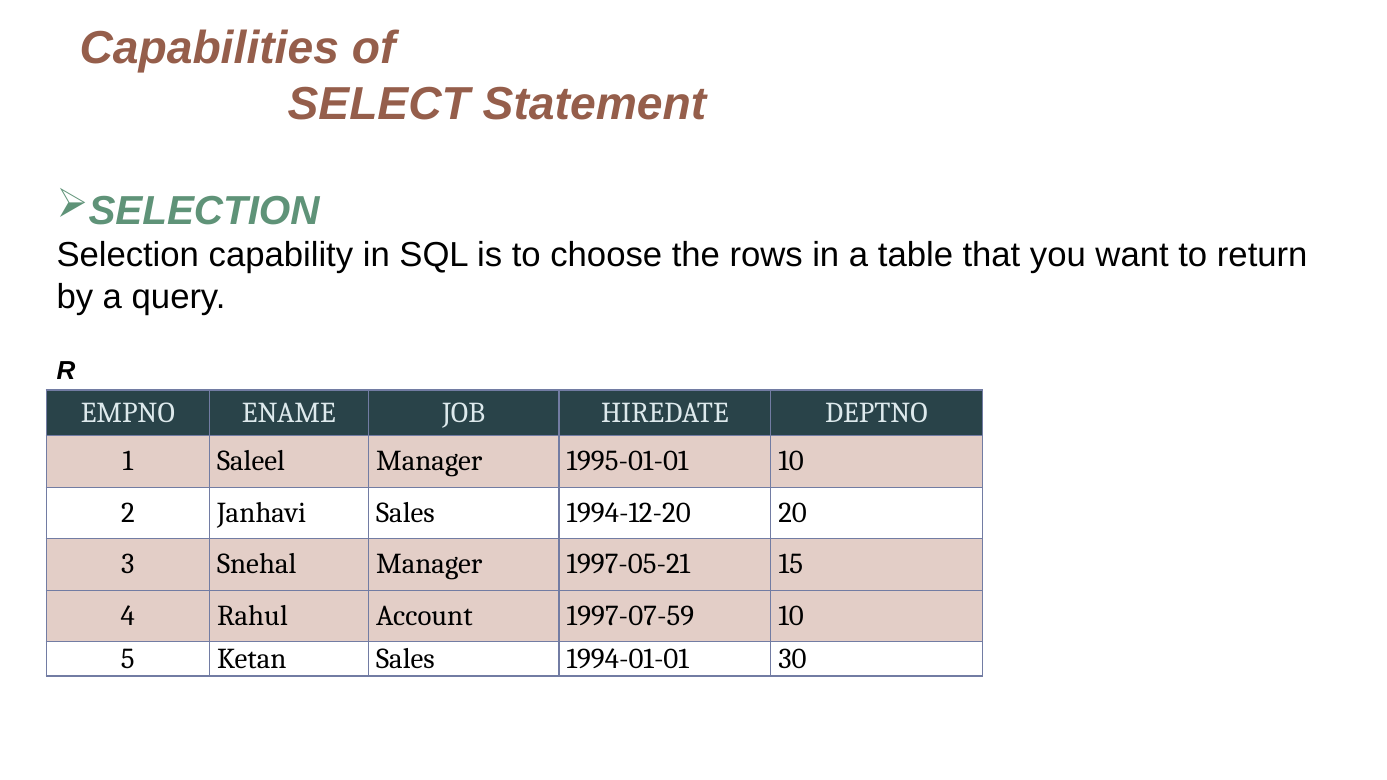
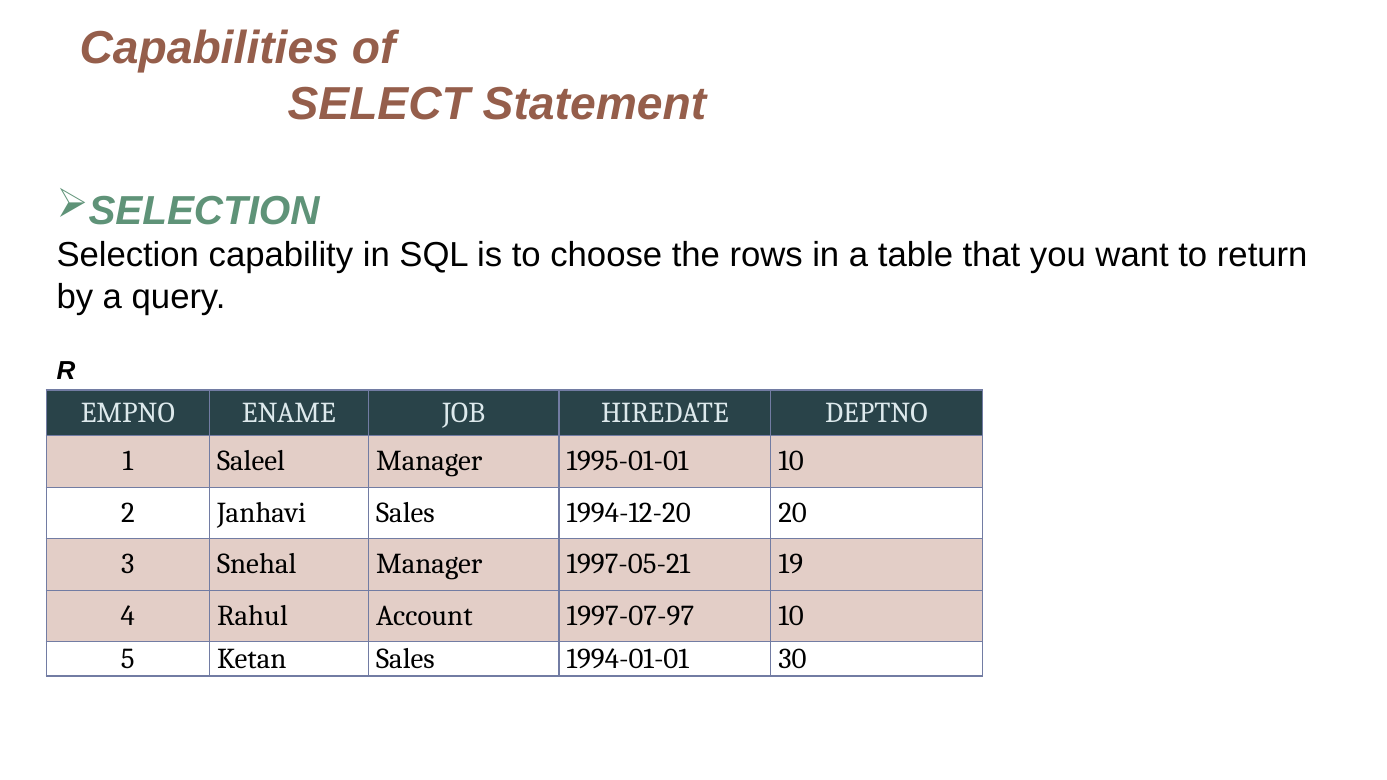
15: 15 -> 19 (791, 564)
1997-07-59: 1997-07-59 -> 1997-07-97 (630, 616)
